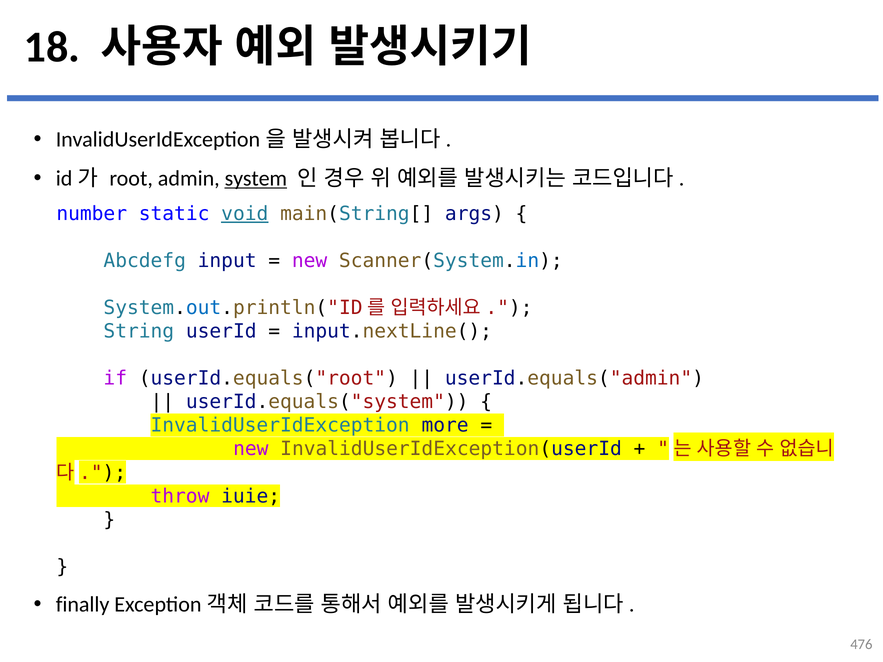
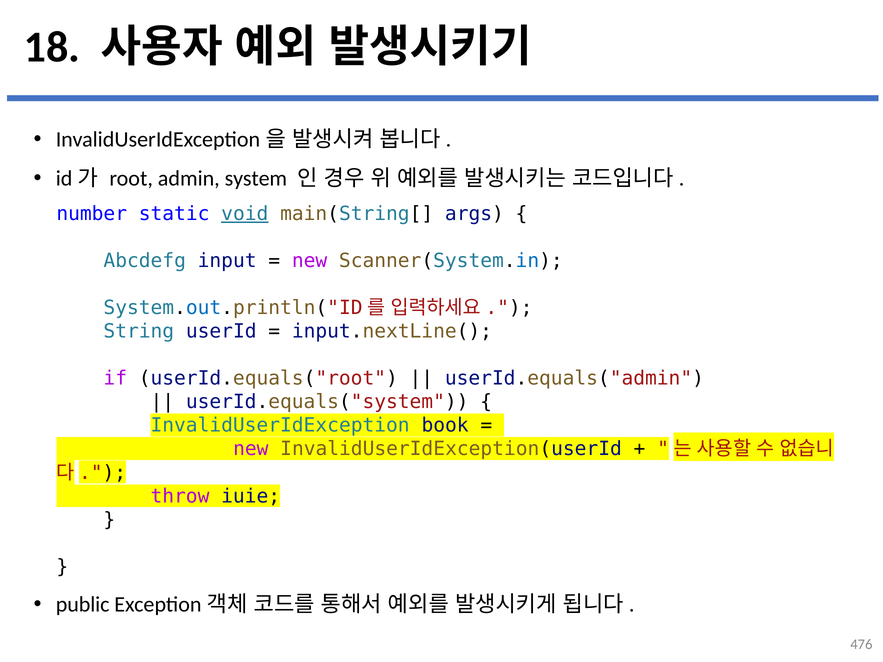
system underline: present -> none (256, 179)
more: more -> book (445, 426)
finally: finally -> public (83, 605)
